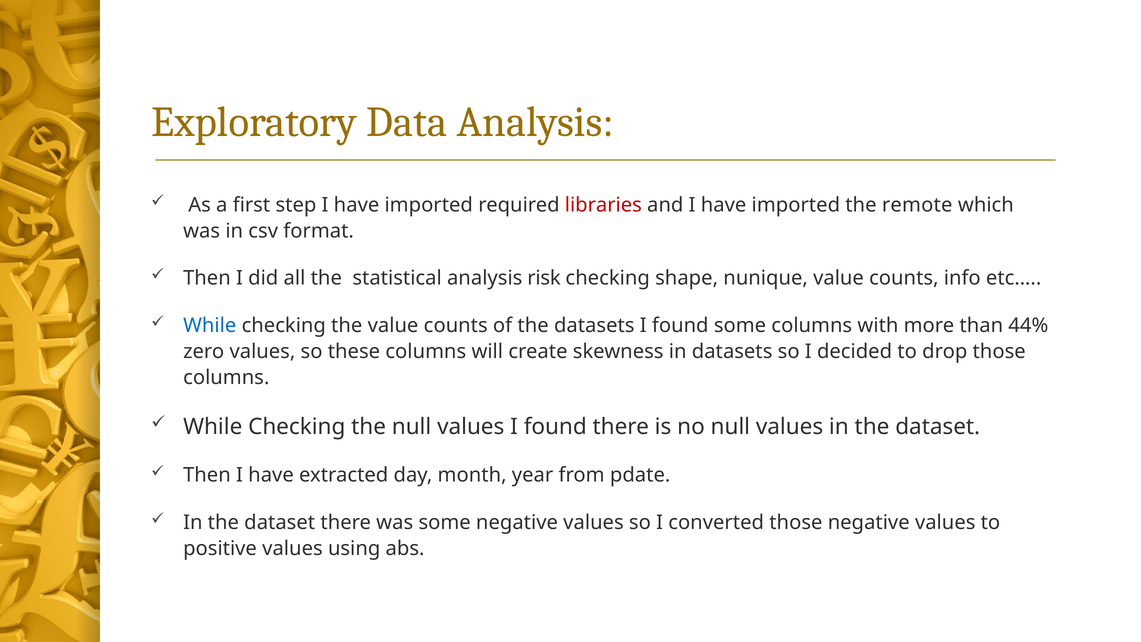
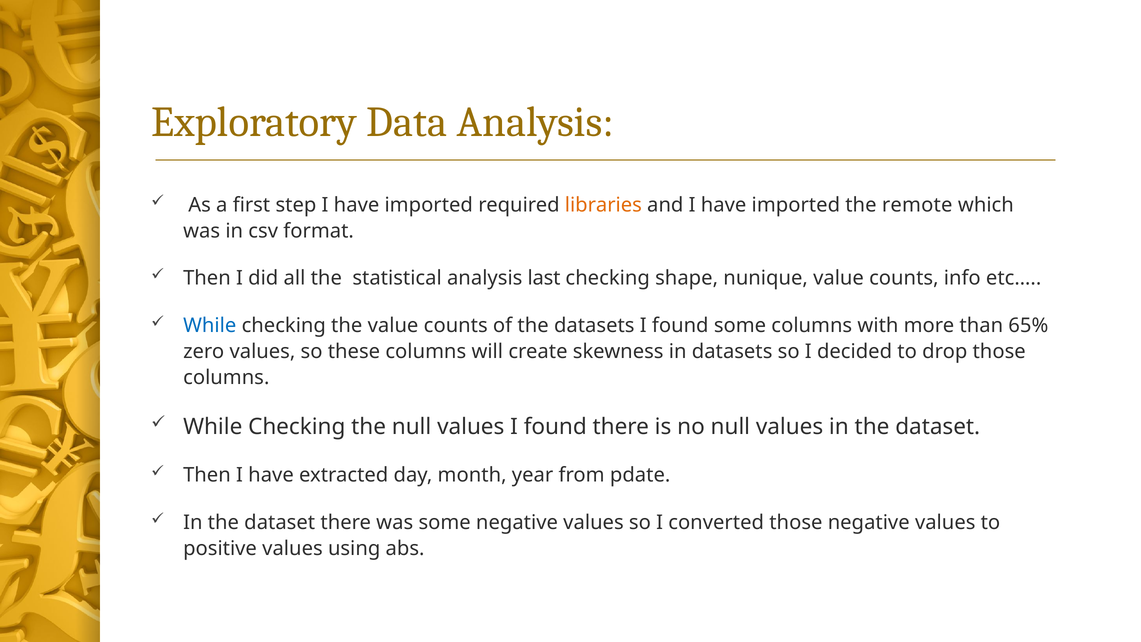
libraries colour: red -> orange (603, 205)
risk: risk -> last (544, 278)
44%: 44% -> 65% (1028, 326)
